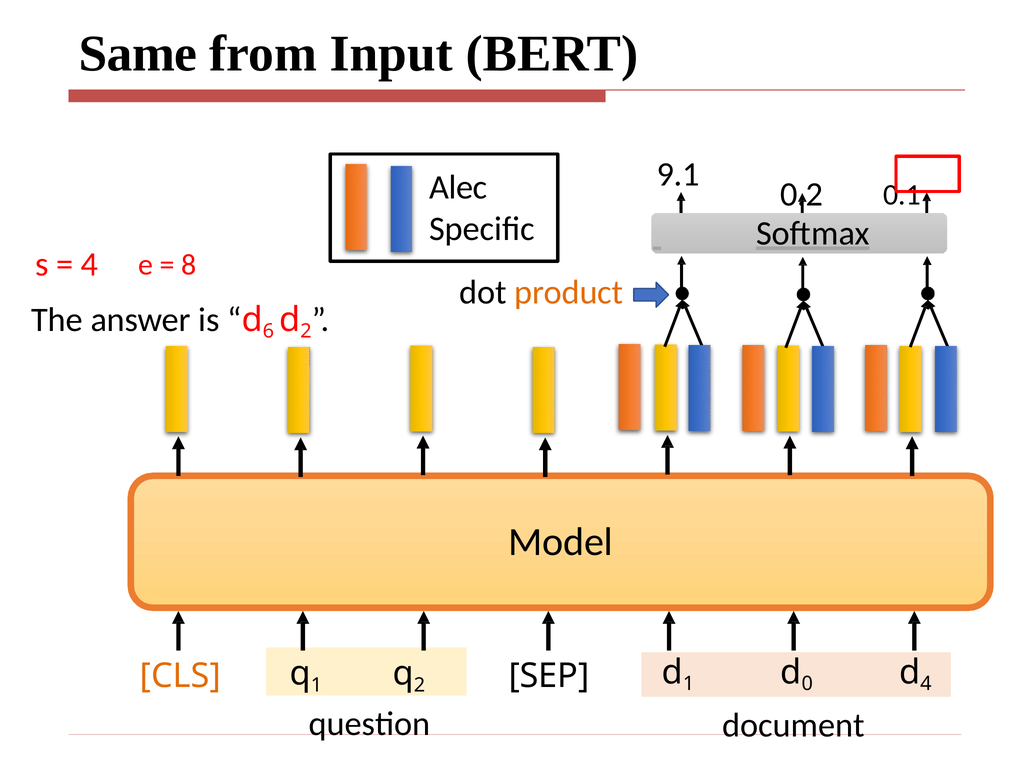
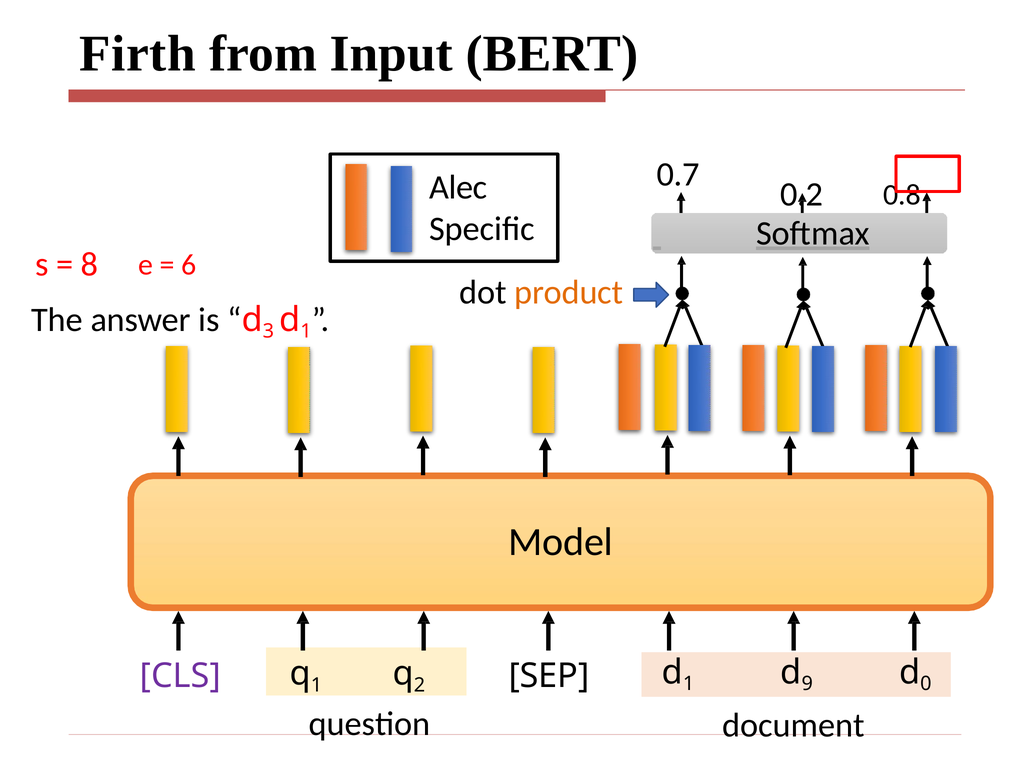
Same: Same -> Firth (138, 54)
9.1: 9.1 -> 0.7 (678, 174)
0.1: 0.1 -> 0.8 (902, 195)
4: 4 -> 8 (90, 265)
8: 8 -> 6 (189, 265)
6: 6 -> 3 (268, 332)
2: 2 -> 1 (306, 332)
0: 0 -> 9 (807, 684)
4: 4 -> 0 (926, 684)
CLS colour: orange -> purple (180, 676)
